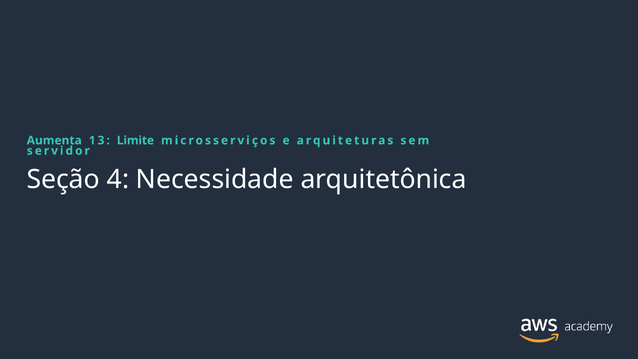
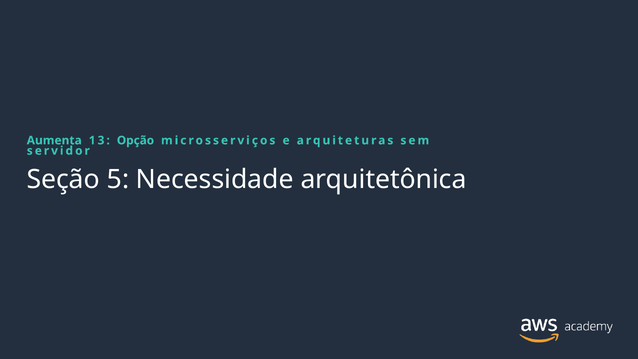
Limite: Limite -> Opção (135, 140)
4: 4 -> 5 (118, 179)
